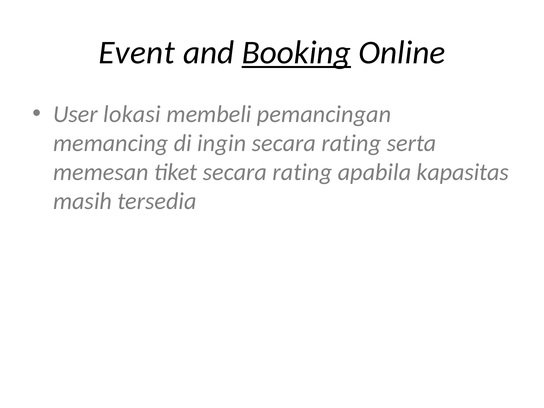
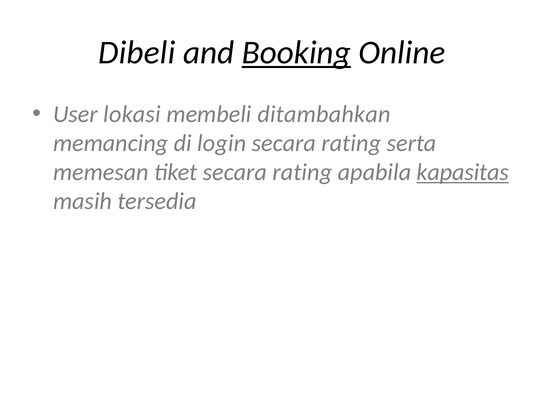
Event: Event -> Dibeli (137, 53)
pemancingan: pemancingan -> ditambahkan (324, 114)
ingin: ingin -> login (222, 143)
kapasitas underline: none -> present (463, 172)
